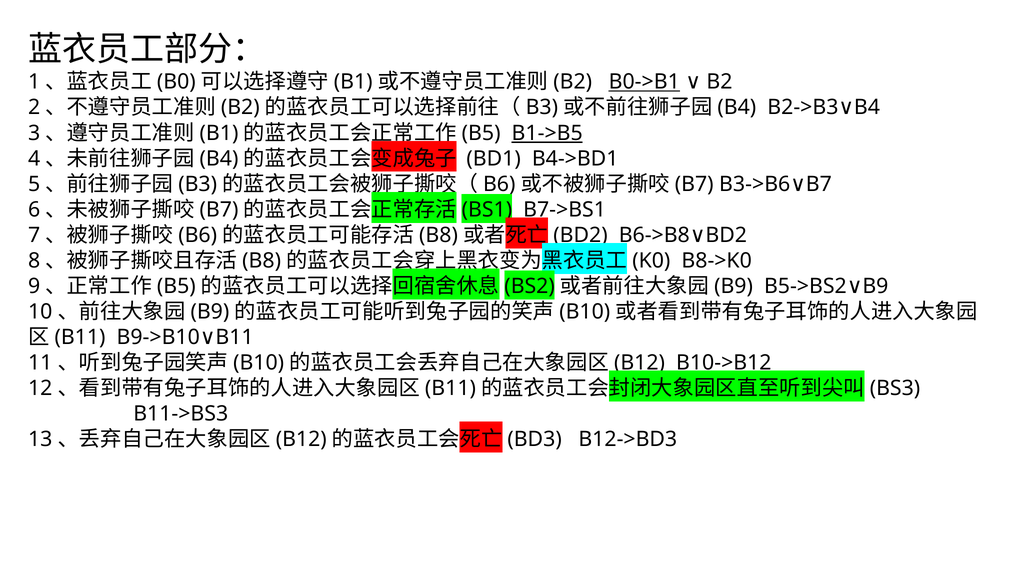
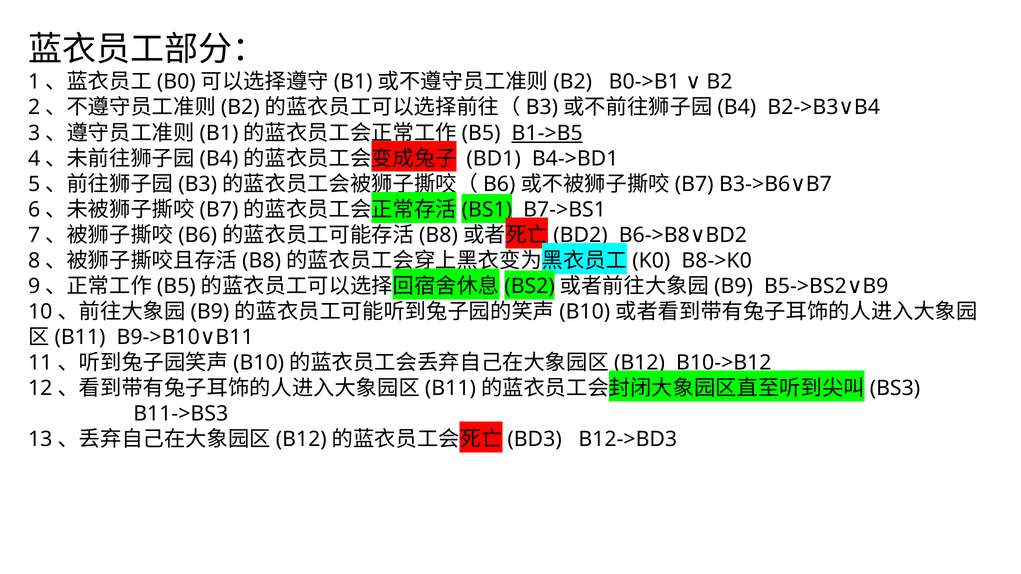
B0->B1 underline: present -> none (644, 82)
